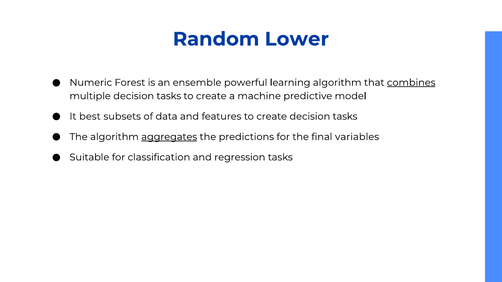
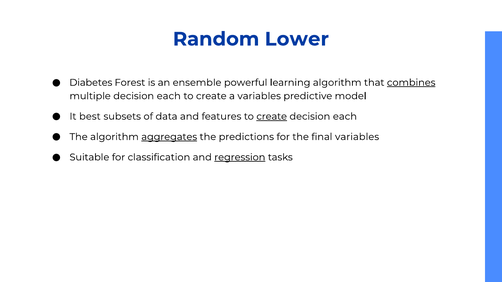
Numeric: Numeric -> Diabetes (91, 83)
multiple decision tasks: tasks -> each (169, 96)
a machine: machine -> variables (259, 96)
create underline: none -> present (272, 117)
tasks: tasks -> each (345, 117)
regression underline: none -> present (240, 157)
